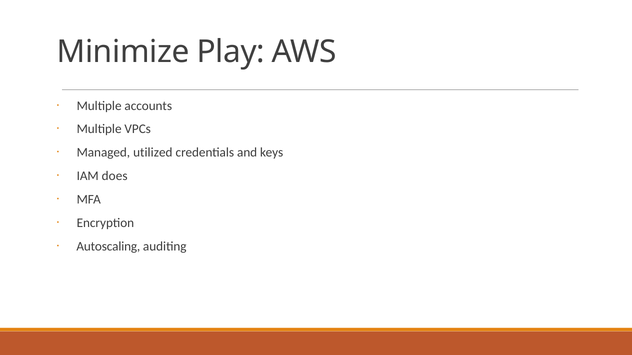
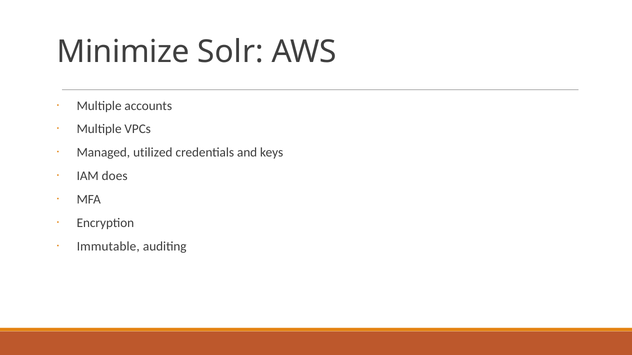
Play: Play -> Solr (230, 52)
Autoscaling: Autoscaling -> Immutable (108, 247)
